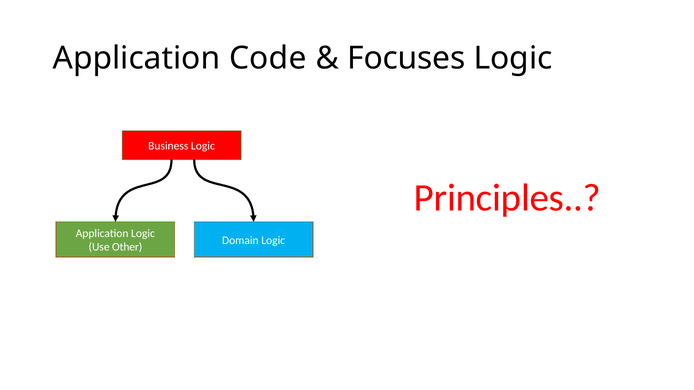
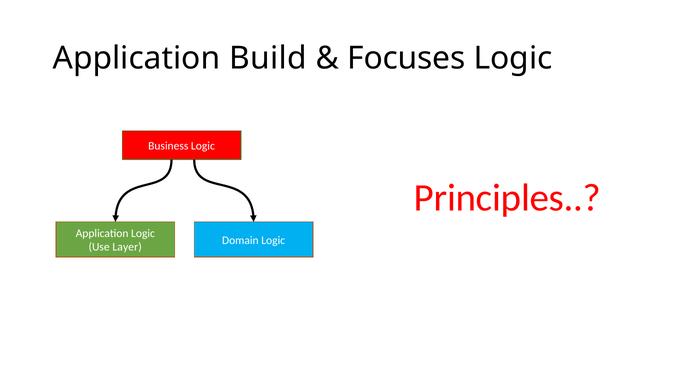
Code: Code -> Build (268, 58)
Other: Other -> Layer (127, 247)
